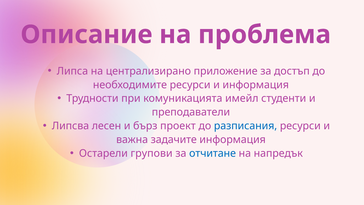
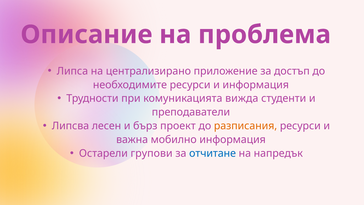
имейл: имейл -> вижда (242, 98)
разписания colour: blue -> orange (246, 126)
задачите: задачите -> мобилно (174, 139)
